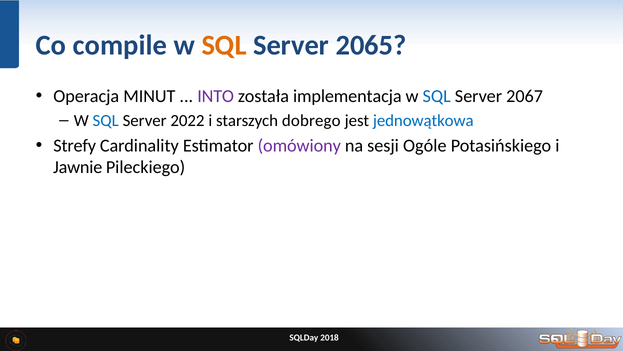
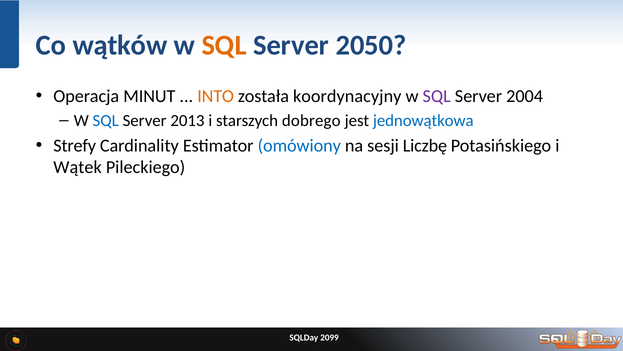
compile: compile -> wątków (120, 45)
2065: 2065 -> 2050 (371, 45)
INTO colour: purple -> orange (216, 96)
implementacja: implementacja -> koordynacyjny (347, 96)
SQL colour: blue -> purple (437, 96)
2067: 2067 -> 2004 (525, 96)
2022: 2022 -> 2013 (187, 121)
omówiony colour: purple -> blue (299, 145)
Ogóle: Ogóle -> Liczbę (425, 145)
Jawnie: Jawnie -> Wątek (78, 167)
2018: 2018 -> 2099 (329, 337)
